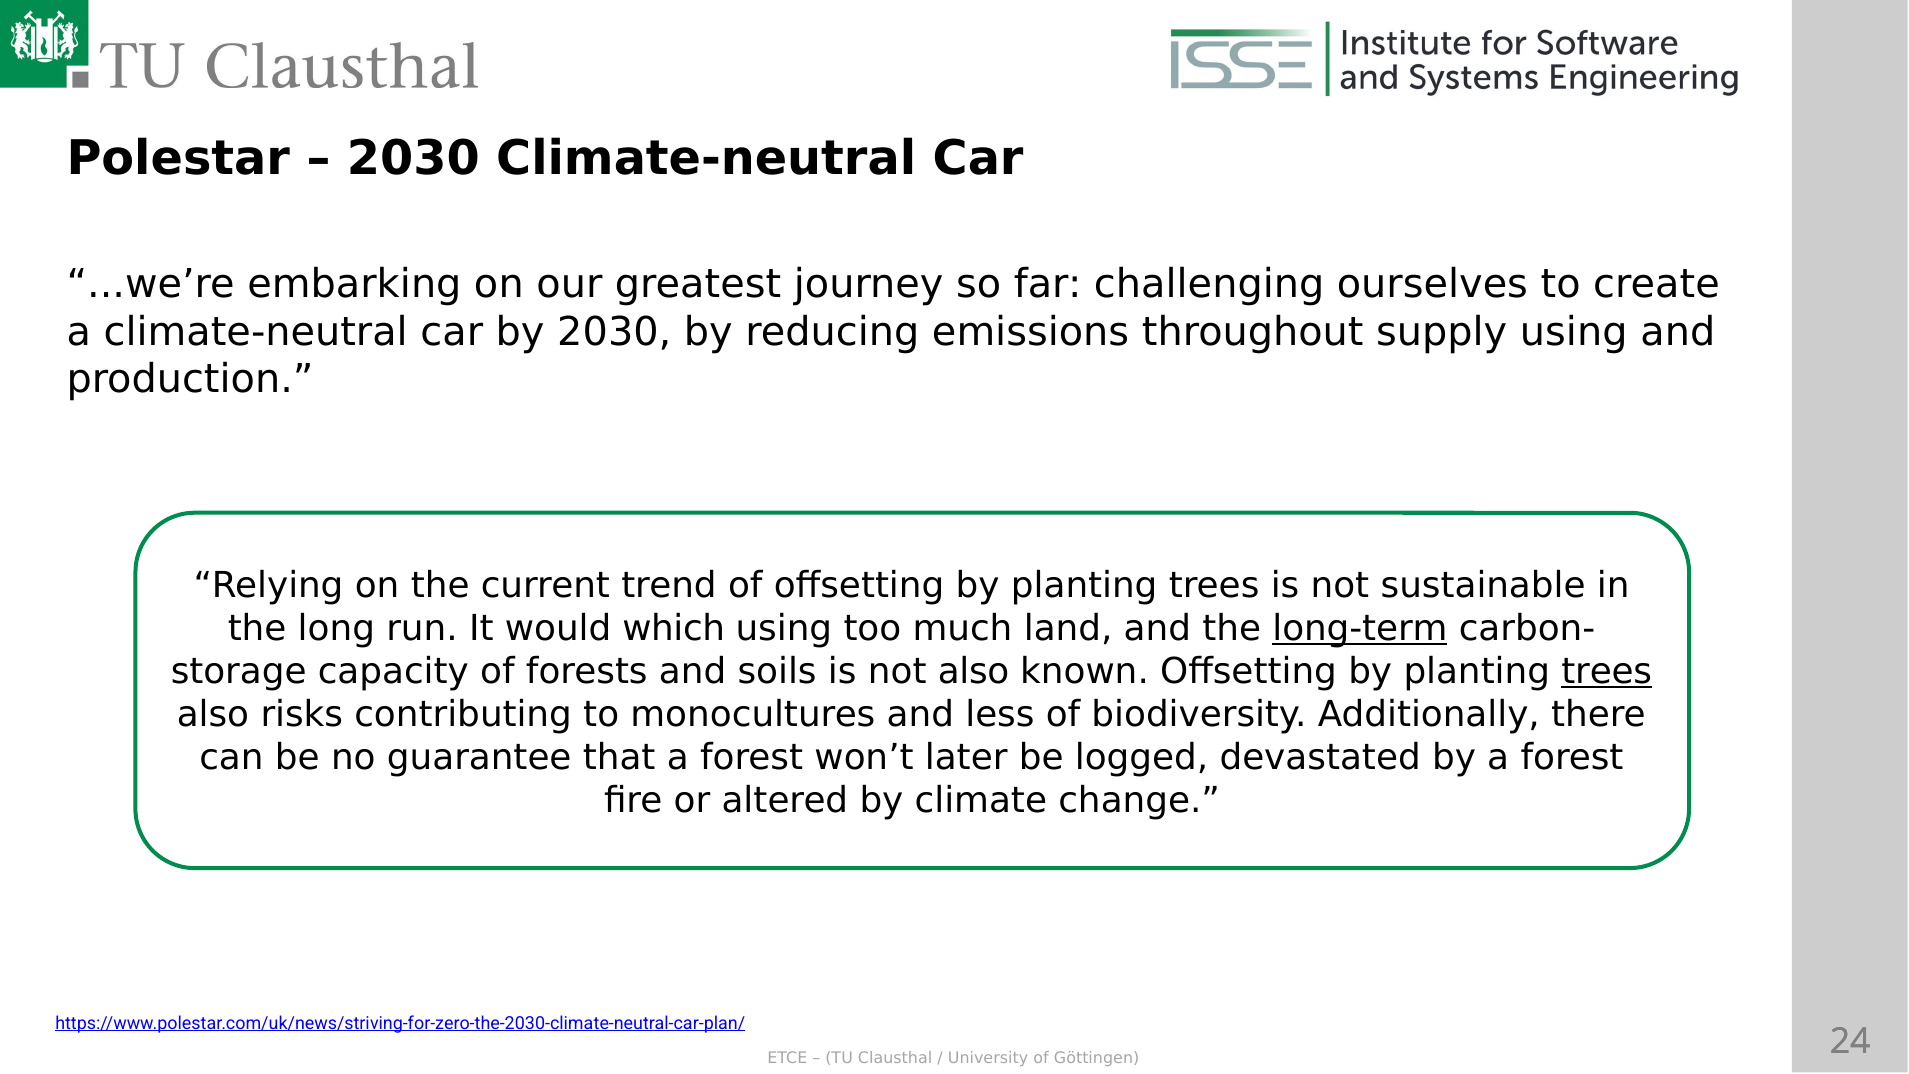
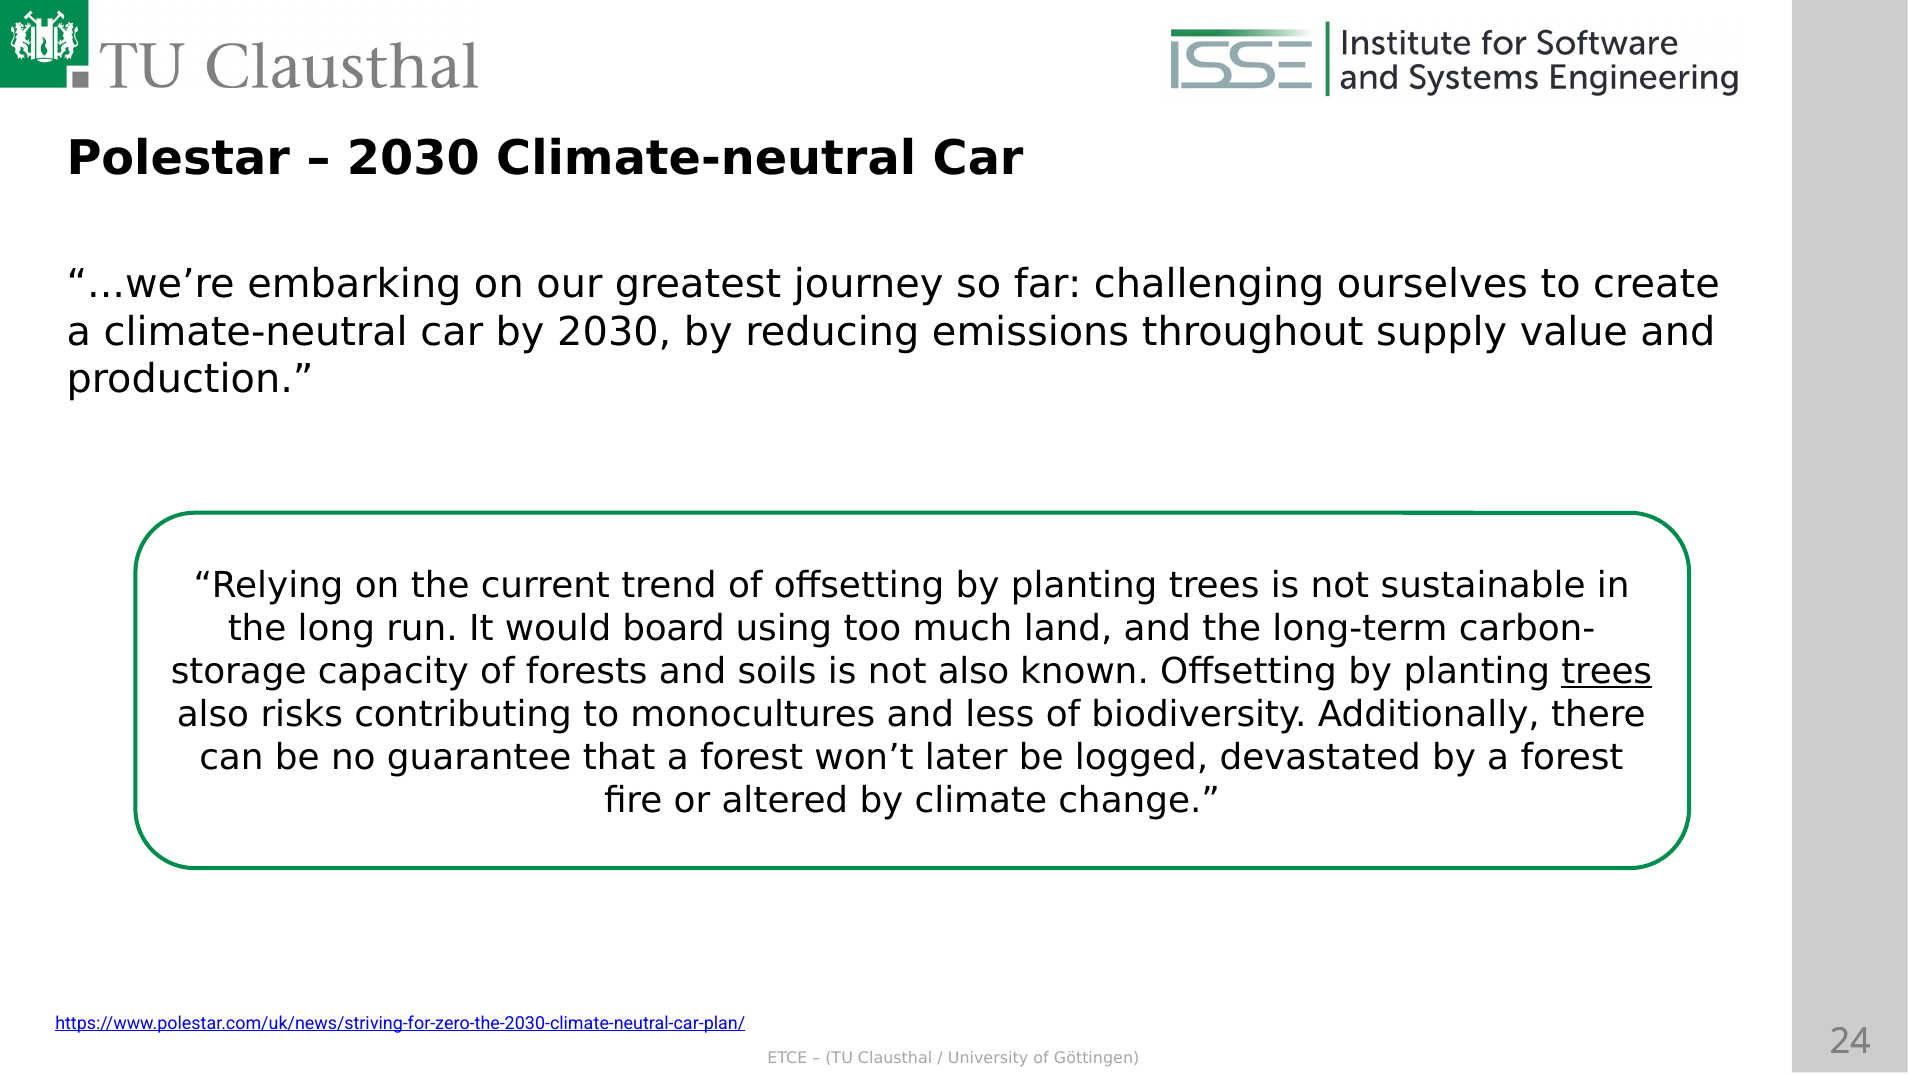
supply using: using -> value (1574, 332)
which: which -> board (674, 628)
long-term underline: present -> none (1360, 628)
